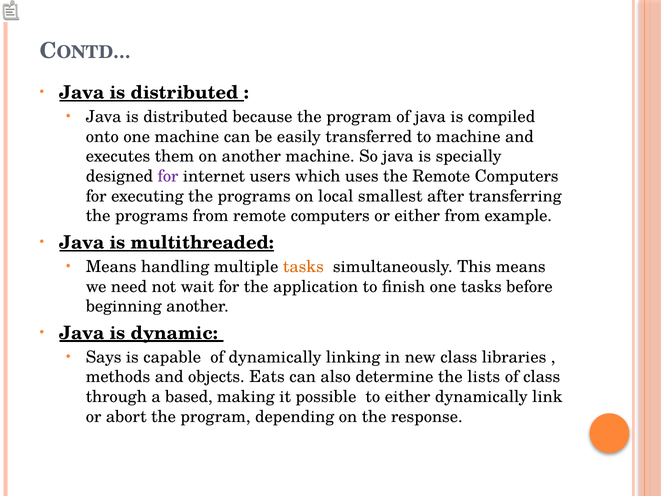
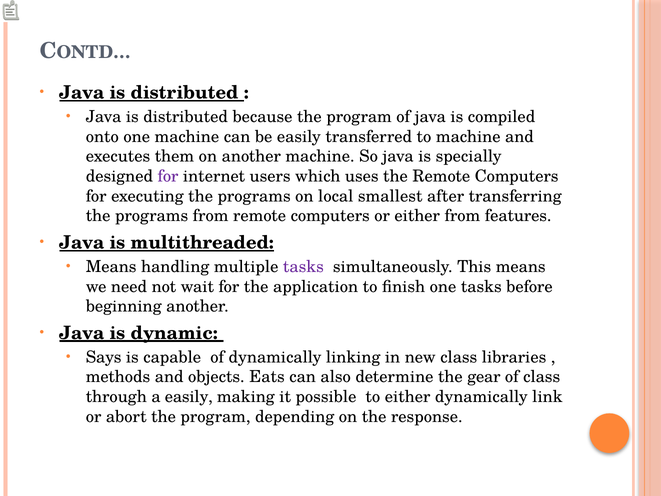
example: example -> features (518, 216)
tasks colour: orange -> purple (303, 267)
lists: lists -> gear (484, 377)
a based: based -> easily (189, 397)
